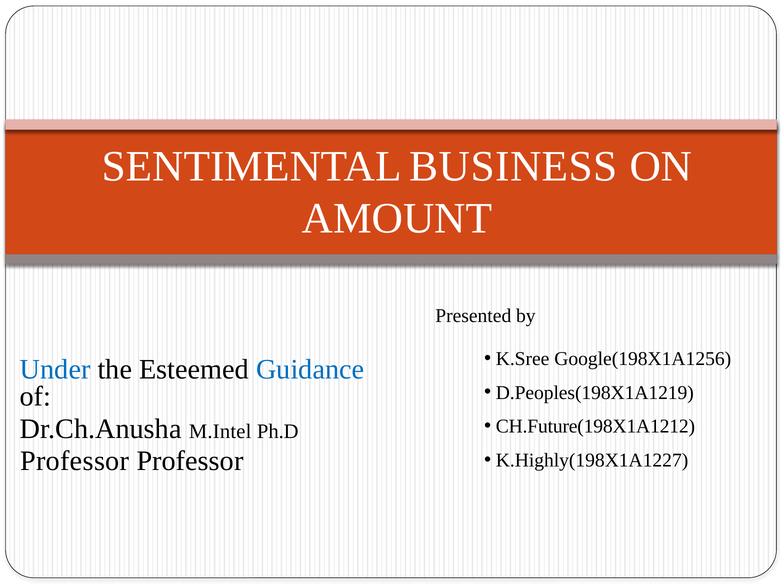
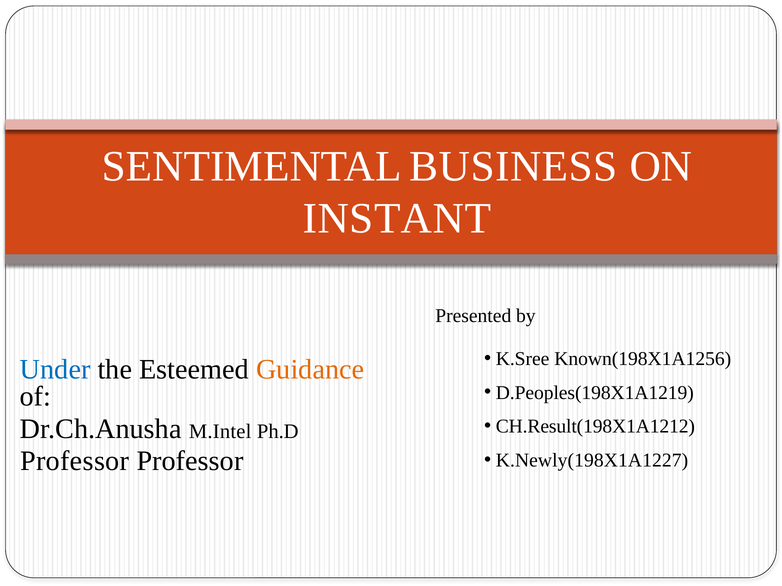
AMOUNT: AMOUNT -> INSTANT (397, 219)
Google(198X1A1256: Google(198X1A1256 -> Known(198X1A1256 (643, 359)
Guidance colour: blue -> orange (310, 370)
CH.Future(198X1A1212: CH.Future(198X1A1212 -> CH.Result(198X1A1212 (595, 427)
K.Highly(198X1A1227: K.Highly(198X1A1227 -> K.Newly(198X1A1227 (592, 461)
